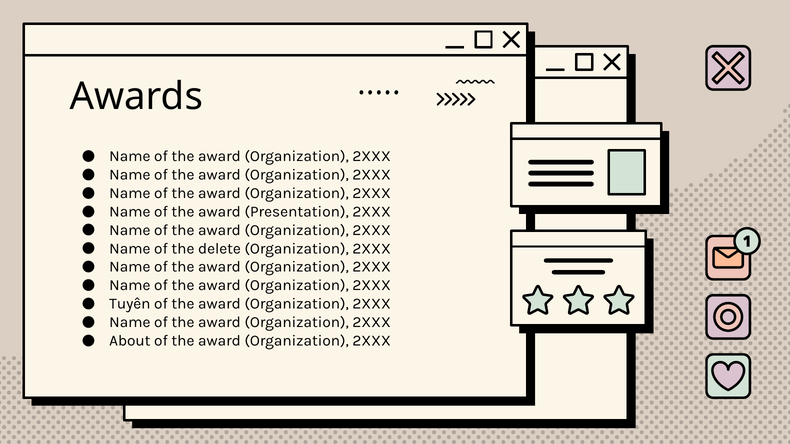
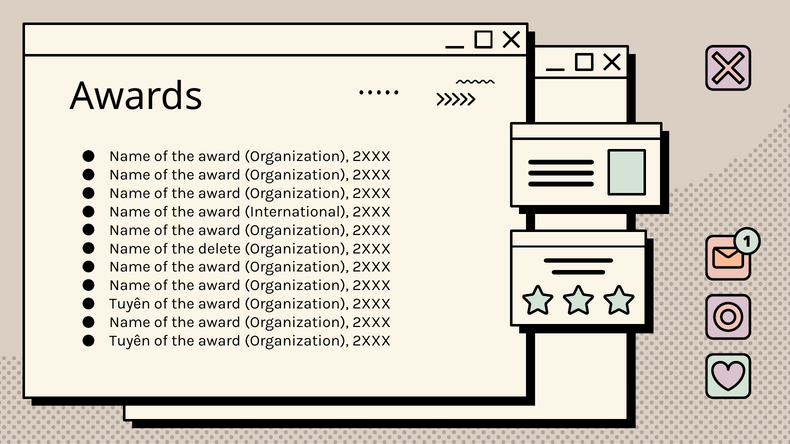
Presentation: Presentation -> International (297, 212)
About: About -> Tuyến (130, 341)
